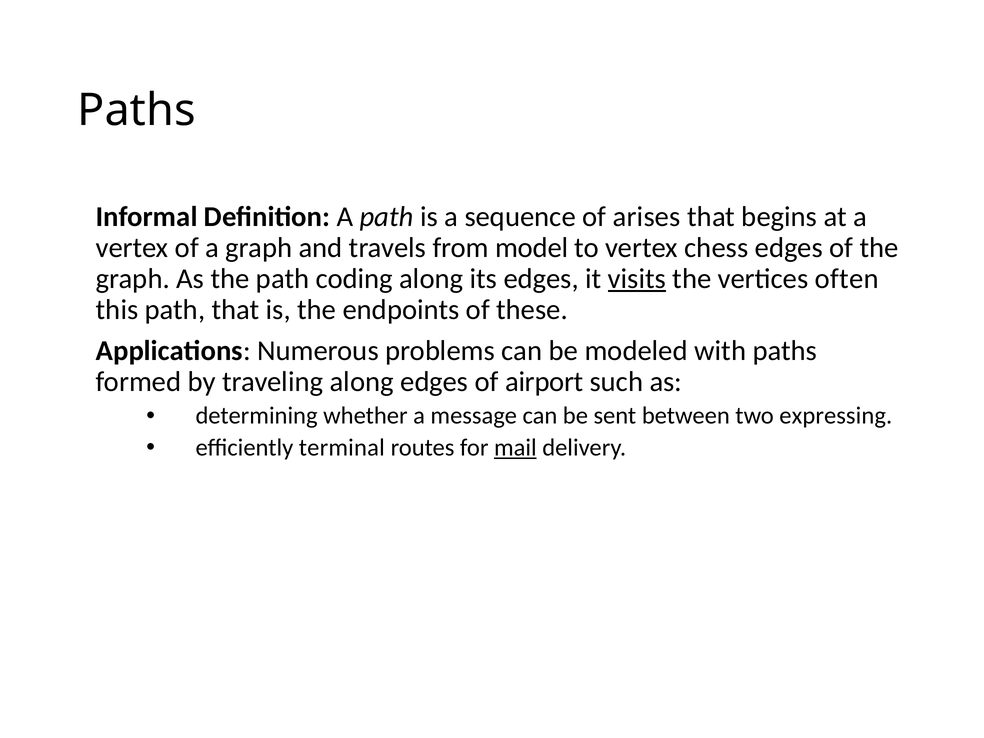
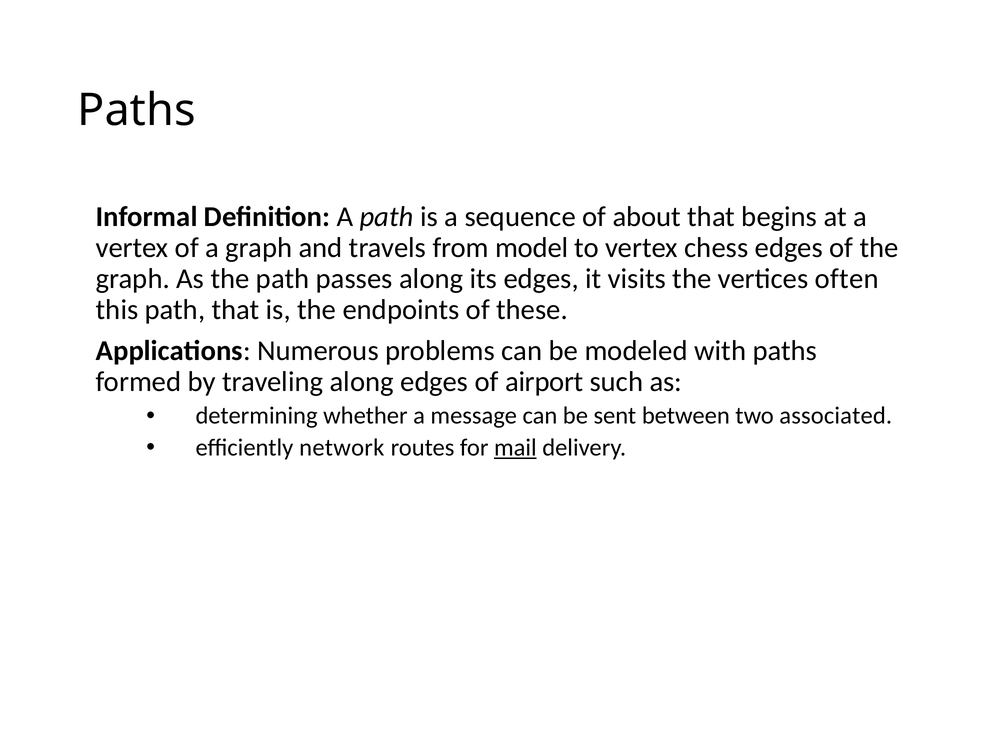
arises: arises -> about (647, 217)
coding: coding -> passes (354, 279)
visits underline: present -> none (637, 279)
expressing: expressing -> associated (836, 416)
terminal: terminal -> network (342, 448)
